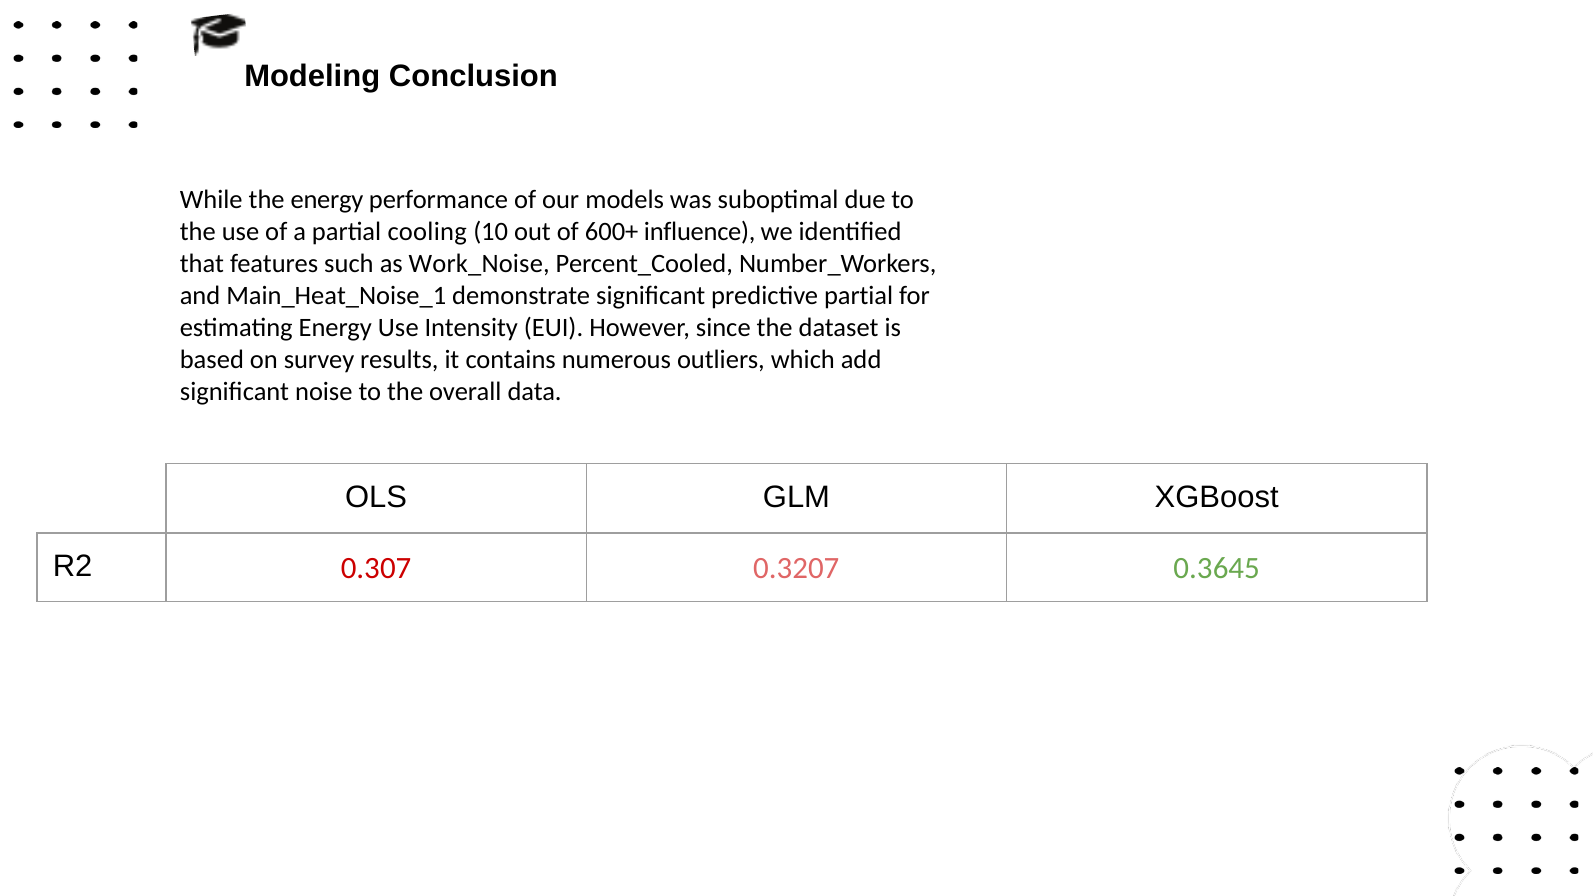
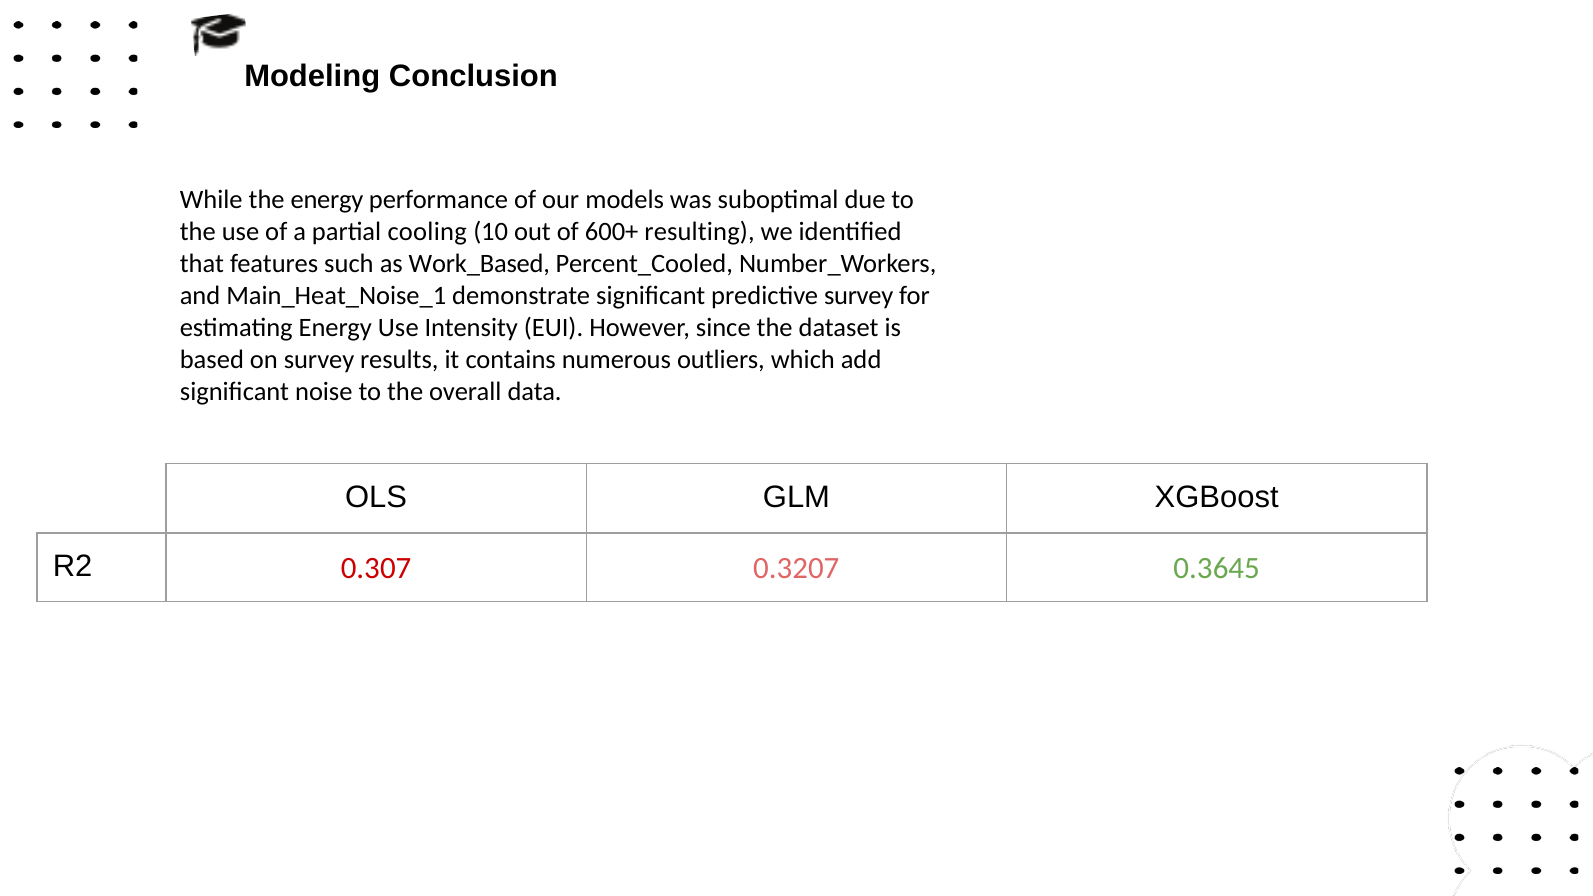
influence: influence -> resulting (700, 232)
Work_Noise: Work_Noise -> Work_Based (479, 264)
predictive partial: partial -> survey (859, 296)
